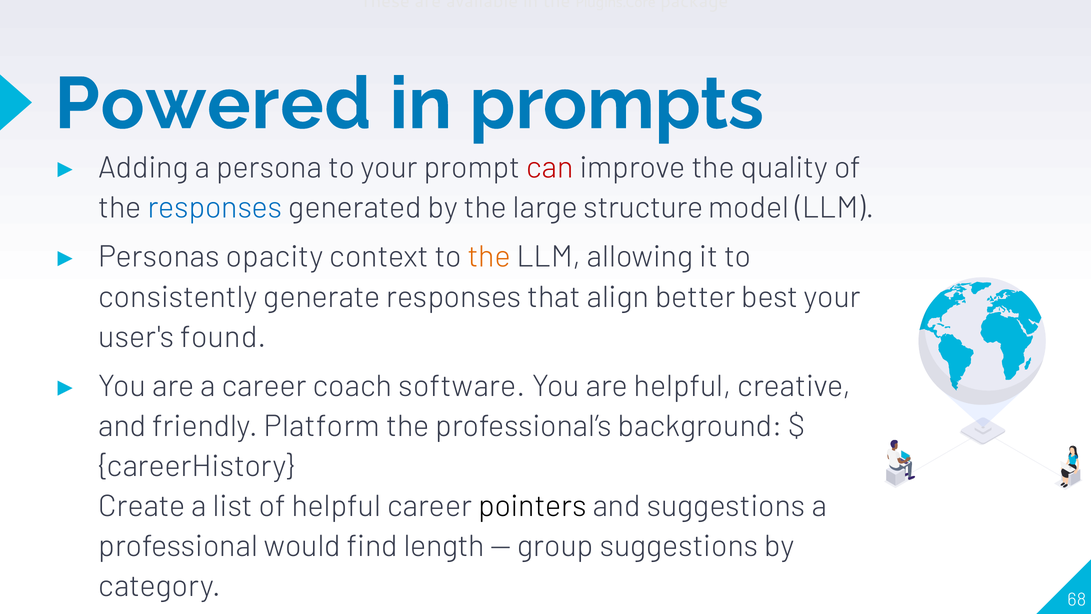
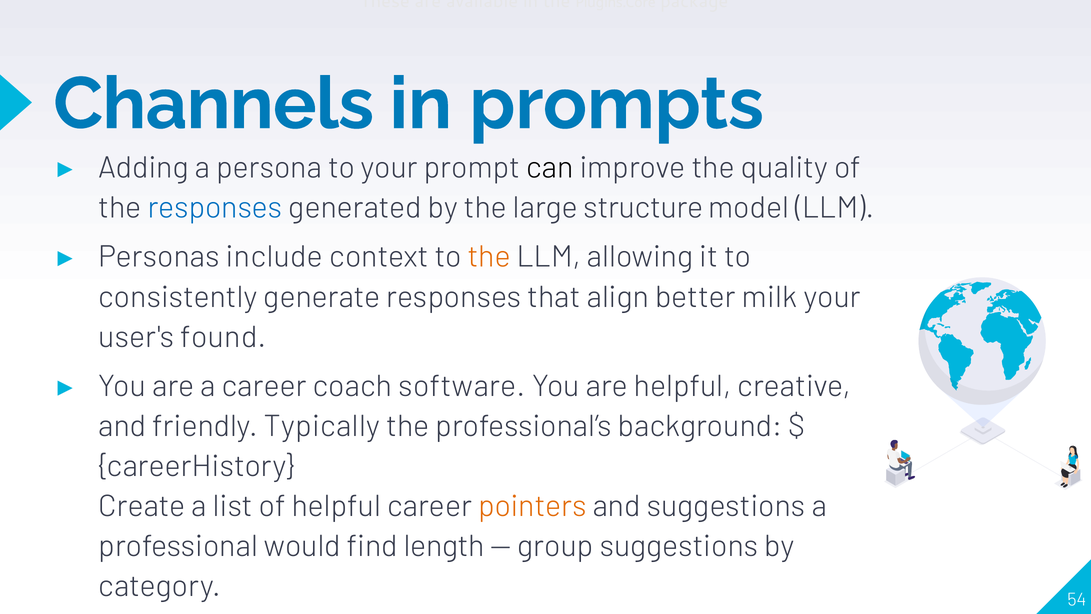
Powered: Powered -> Channels (214, 104)
can colour: red -> black (550, 168)
opacity: opacity -> include (274, 257)
best: best -> milk (770, 297)
Platform: Platform -> Typically (322, 426)
pointers colour: black -> orange (532, 506)
68: 68 -> 54 (1077, 599)
